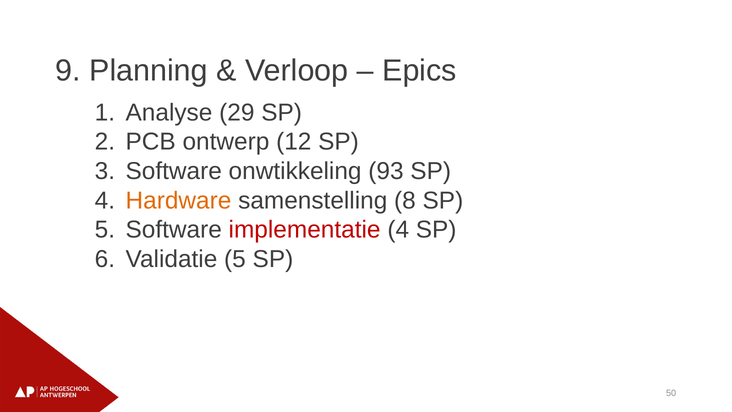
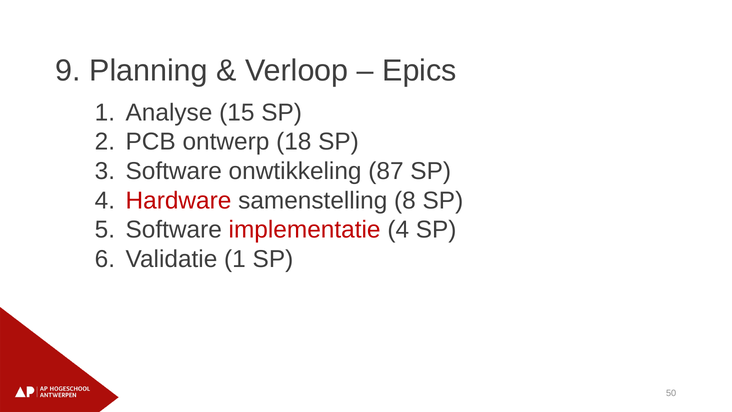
29: 29 -> 15 (237, 112)
12: 12 -> 18 (294, 142)
93: 93 -> 87 (386, 171)
Hardware colour: orange -> red (178, 200)
Validatie 5: 5 -> 1 (235, 259)
